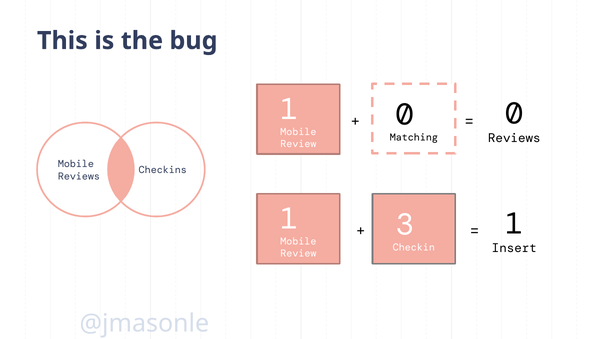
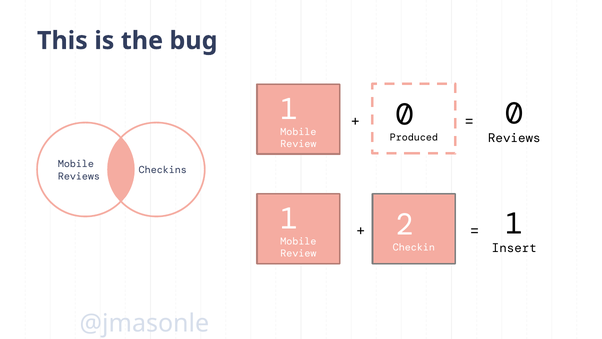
Matching: Matching -> Produced (414, 137)
3: 3 -> 2 (405, 225)
